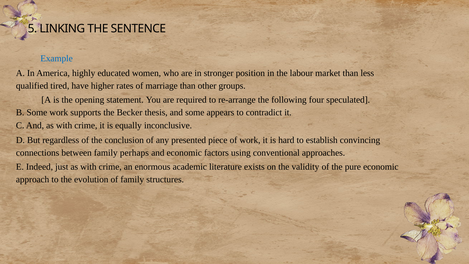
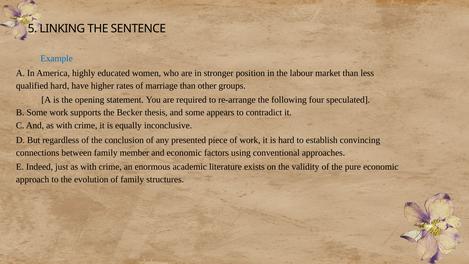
qualified tired: tired -> hard (60, 86)
perhaps: perhaps -> member (134, 153)
